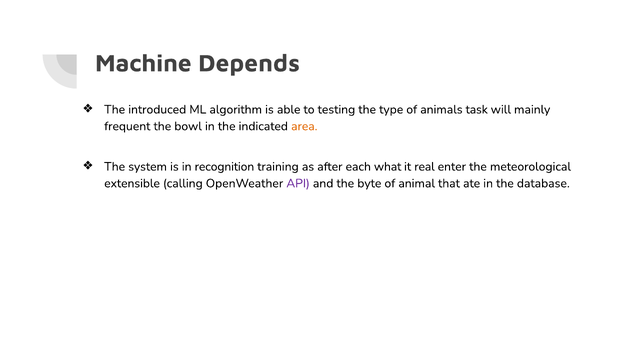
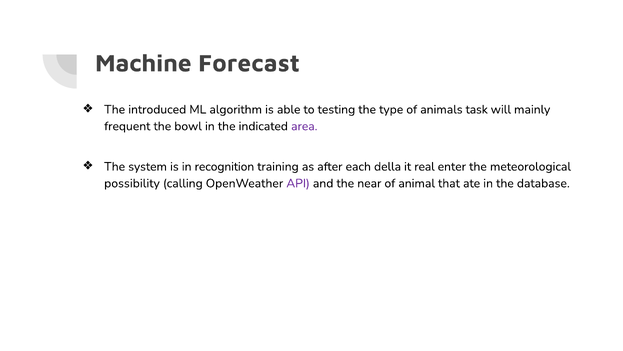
Depends: Depends -> Forecast (249, 63)
area colour: orange -> purple (304, 126)
what: what -> della (388, 166)
extensible: extensible -> possibility (132, 183)
byte: byte -> near (369, 183)
